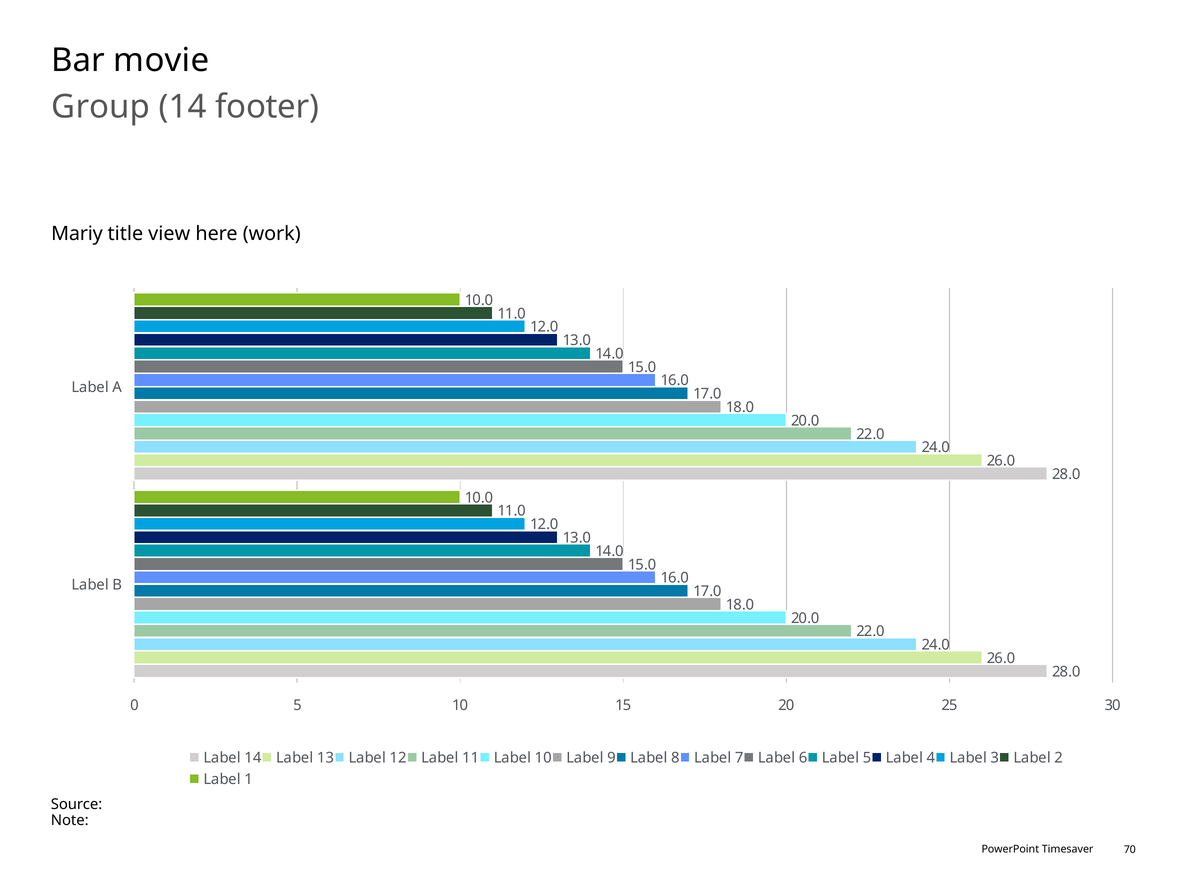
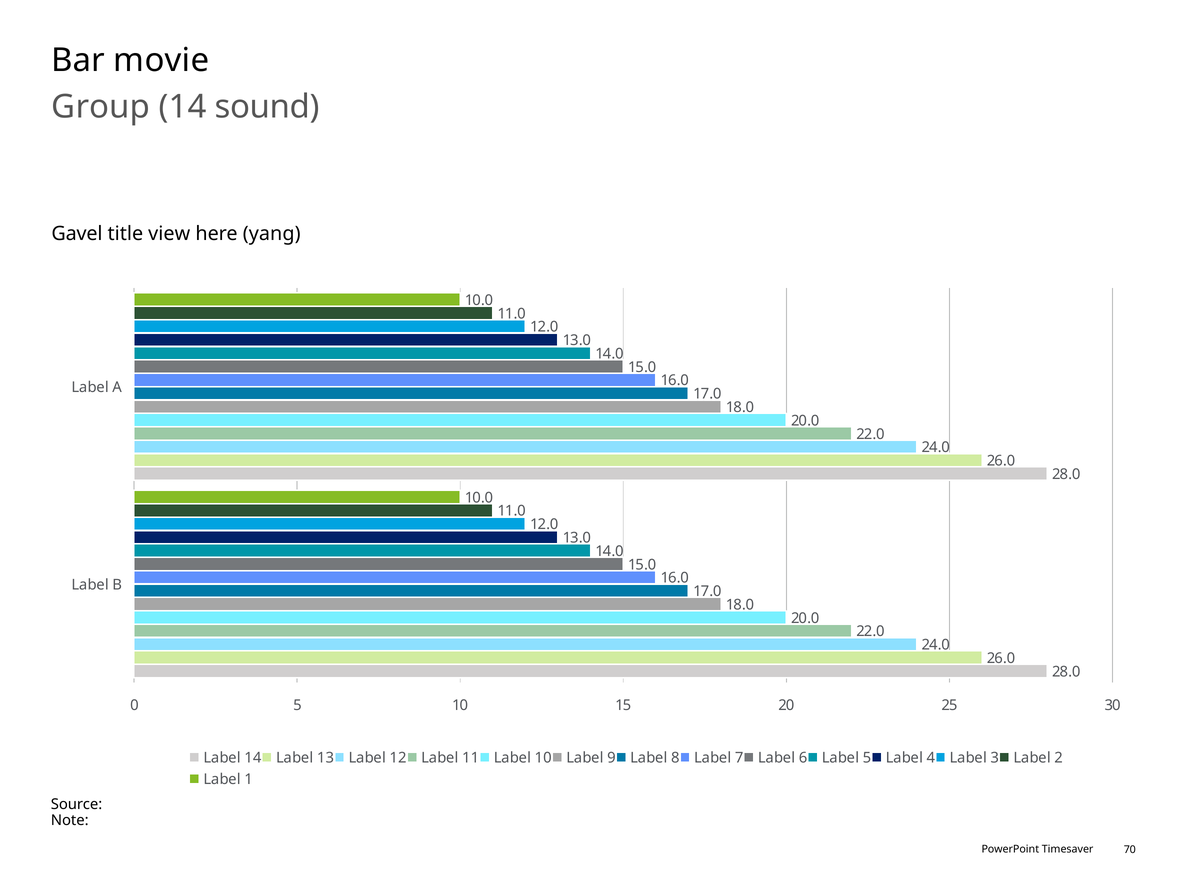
footer: footer -> sound (267, 107)
Mariy: Mariy -> Gavel (77, 234)
work: work -> yang (272, 234)
